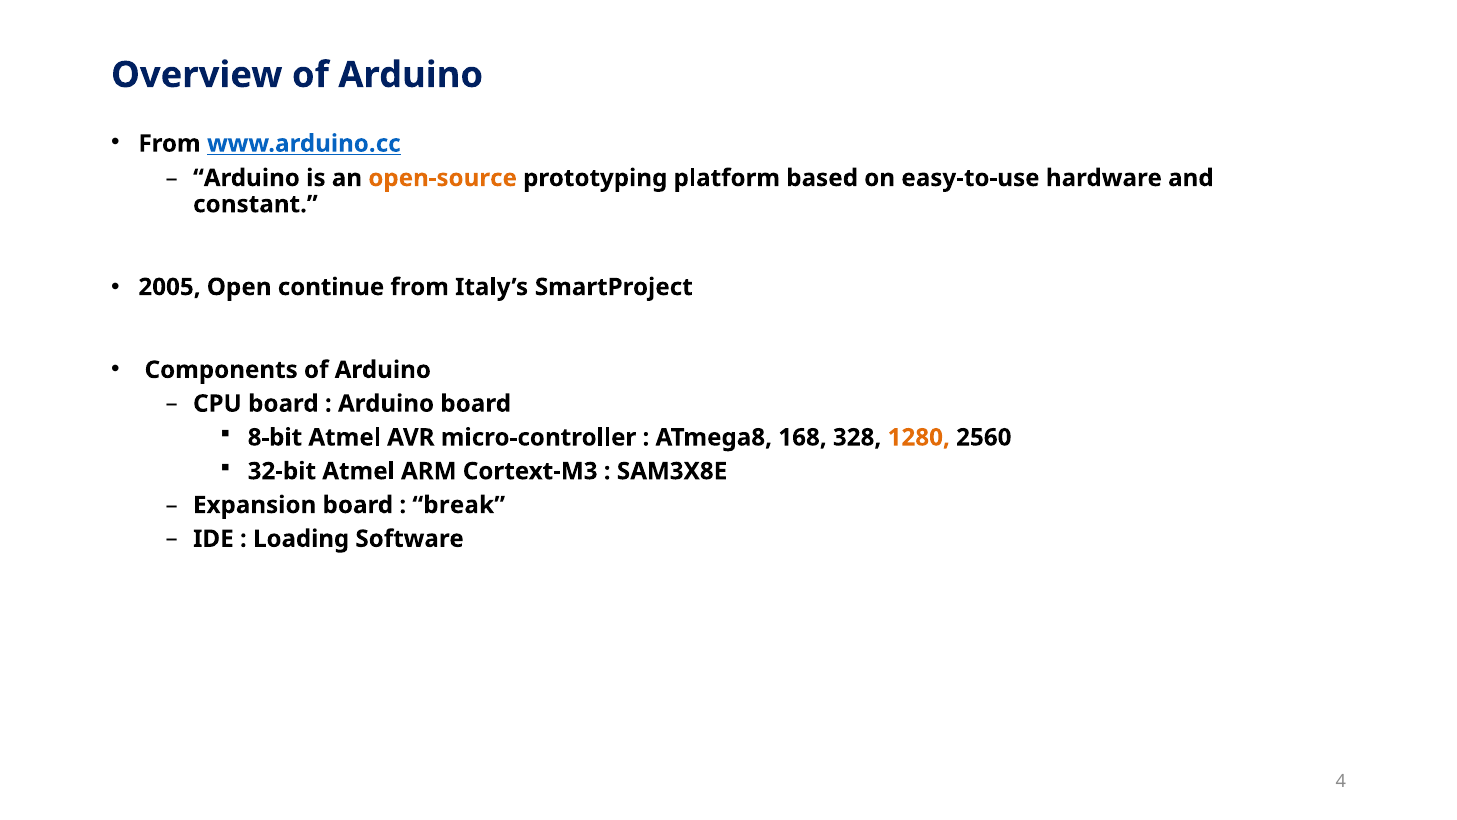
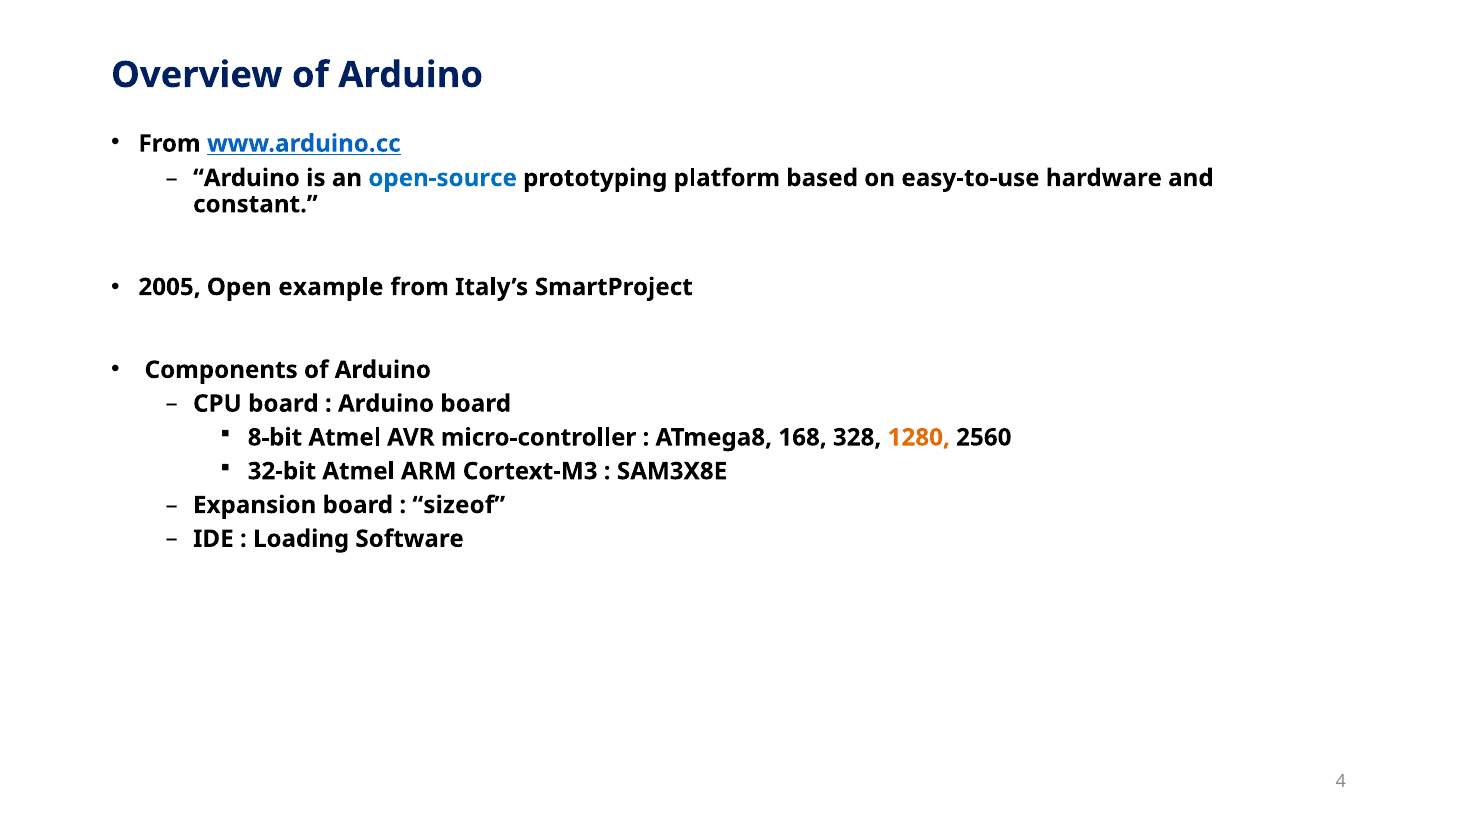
open-source colour: orange -> blue (443, 178)
continue: continue -> example (331, 287)
break: break -> sizeof (459, 505)
